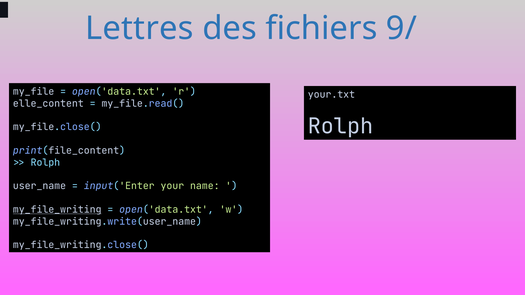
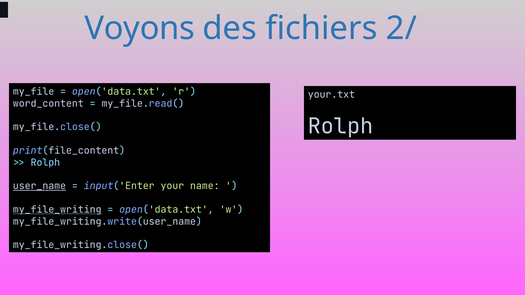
Lettres: Lettres -> Voyons (140, 28)
9/: 9/ -> 2/ (401, 28)
elle_content: elle_content -> word_content (48, 104)
user_name underline: none -> present (39, 186)
